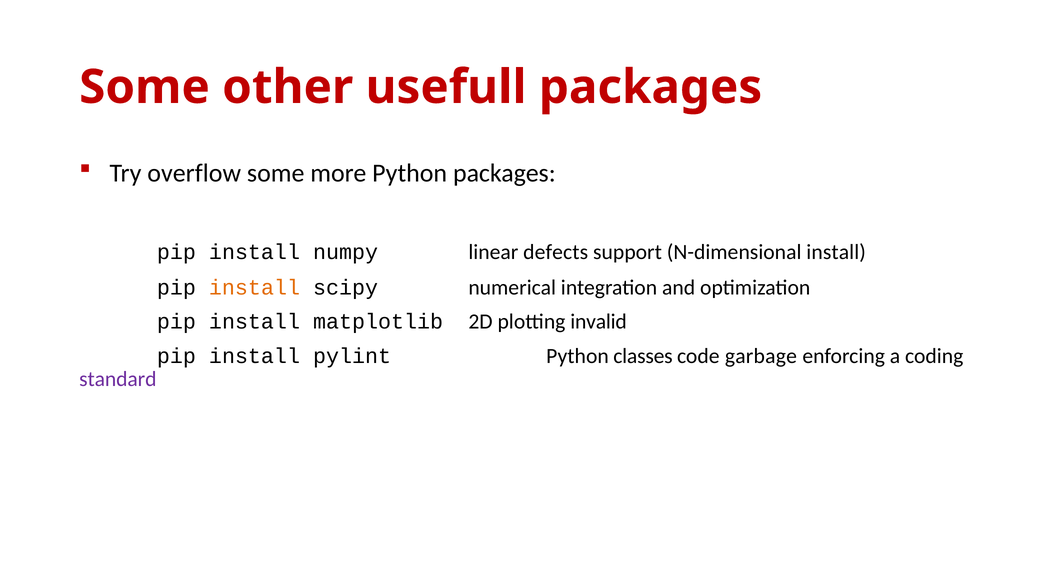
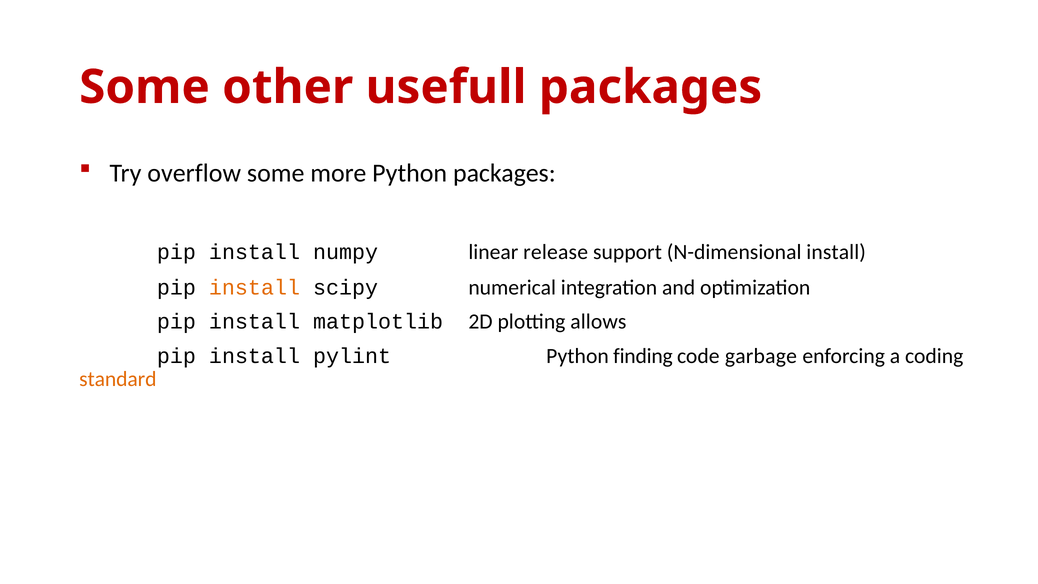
defects: defects -> release (556, 252)
invalid: invalid -> allows (598, 322)
classes: classes -> finding (643, 356)
standard colour: purple -> orange (118, 379)
